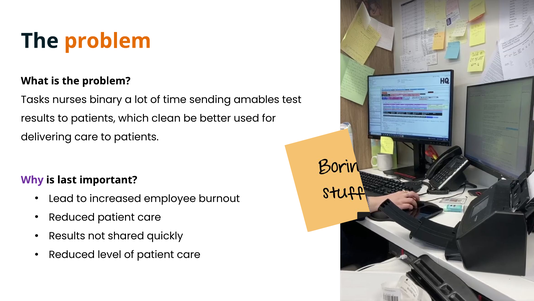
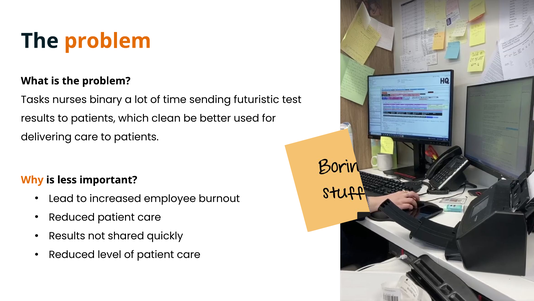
amables: amables -> futuristic (256, 99)
Why colour: purple -> orange (32, 180)
last: last -> less (67, 180)
